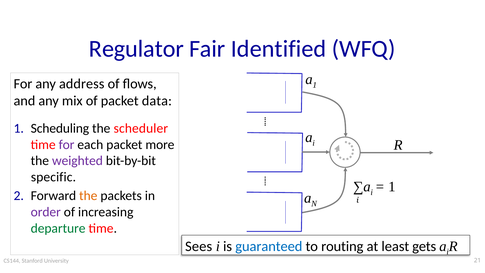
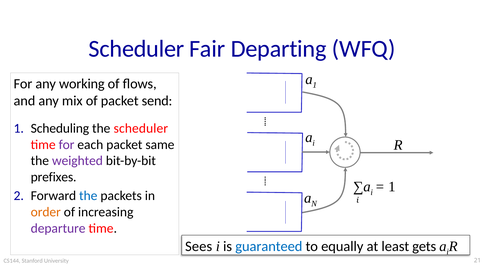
Regulator: Regulator -> Scheduler (137, 49)
Identified: Identified -> Departing (279, 49)
address: address -> working (82, 84)
data: data -> send (157, 101)
more: more -> same (160, 145)
specific: specific -> prefixes (54, 177)
the colour: orange -> blue (88, 196)
order colour: purple -> orange (46, 212)
departure colour: green -> purple (58, 228)
routing: routing -> equally (342, 246)
